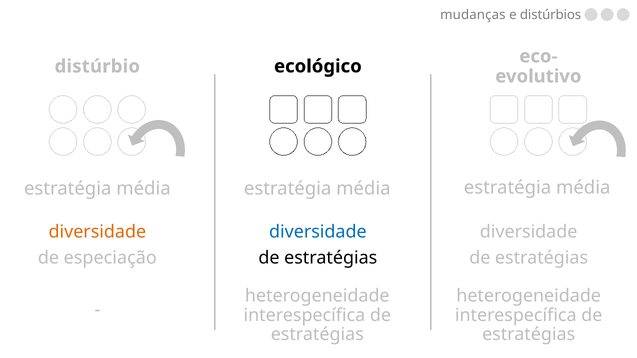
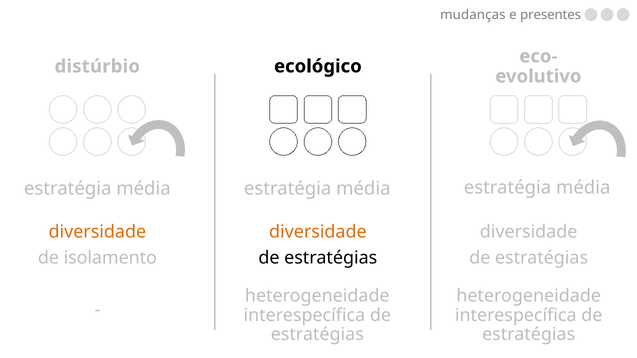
distúrbios: distúrbios -> presentes (551, 15)
diversidade colour: blue -> orange (318, 232)
especiação: especiação -> isolamento (110, 258)
